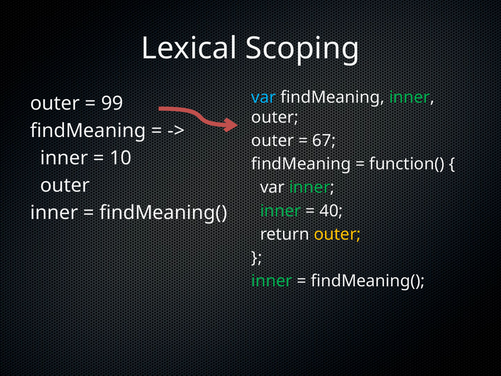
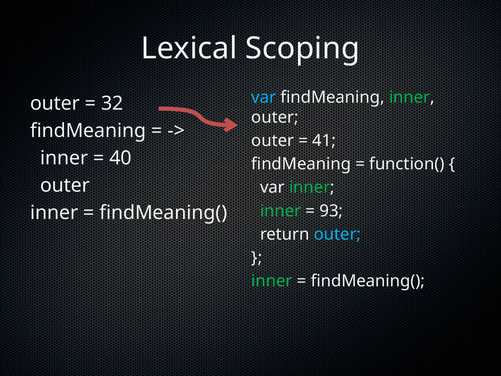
99: 99 -> 32 (112, 103)
67: 67 -> 41 (324, 141)
10: 10 -> 40 (121, 158)
40: 40 -> 93 (331, 211)
outer colour: yellow -> light blue (337, 234)
